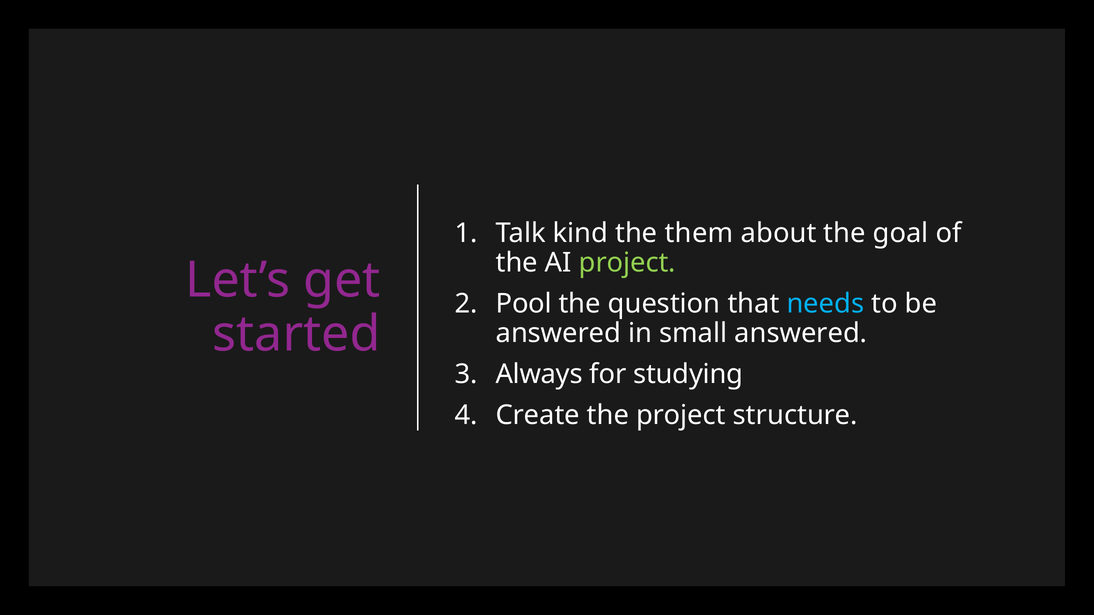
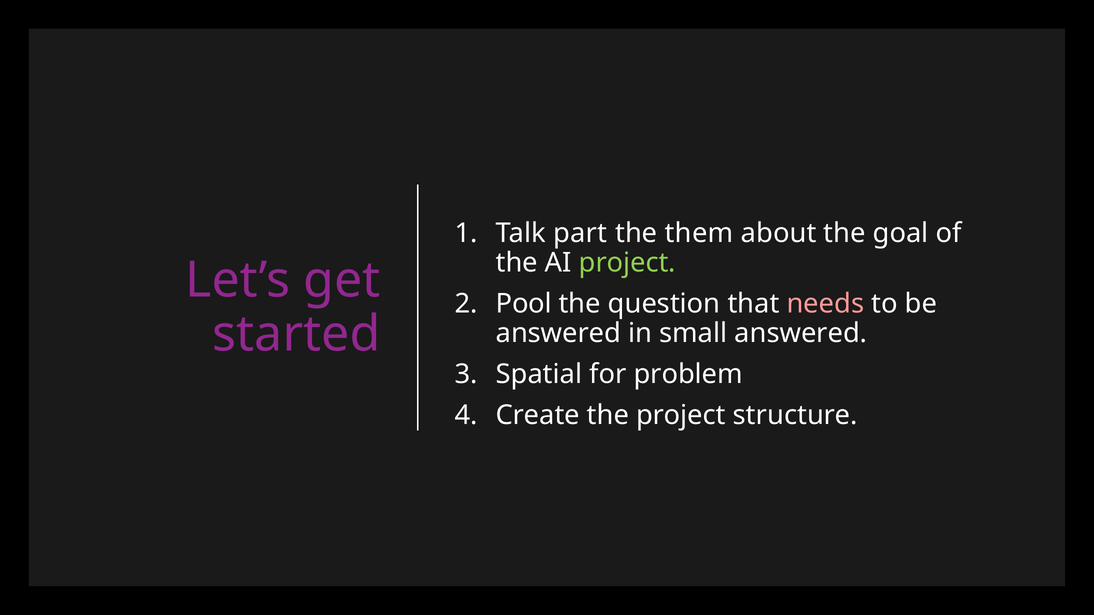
kind: kind -> part (580, 234)
needs colour: light blue -> pink (825, 304)
Always: Always -> Spatial (539, 375)
studying: studying -> problem (688, 375)
